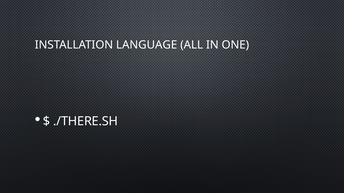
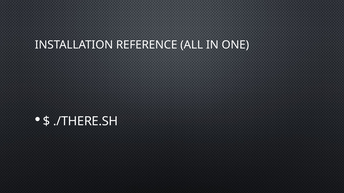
LANGUAGE: LANGUAGE -> REFERENCE (147, 45)
